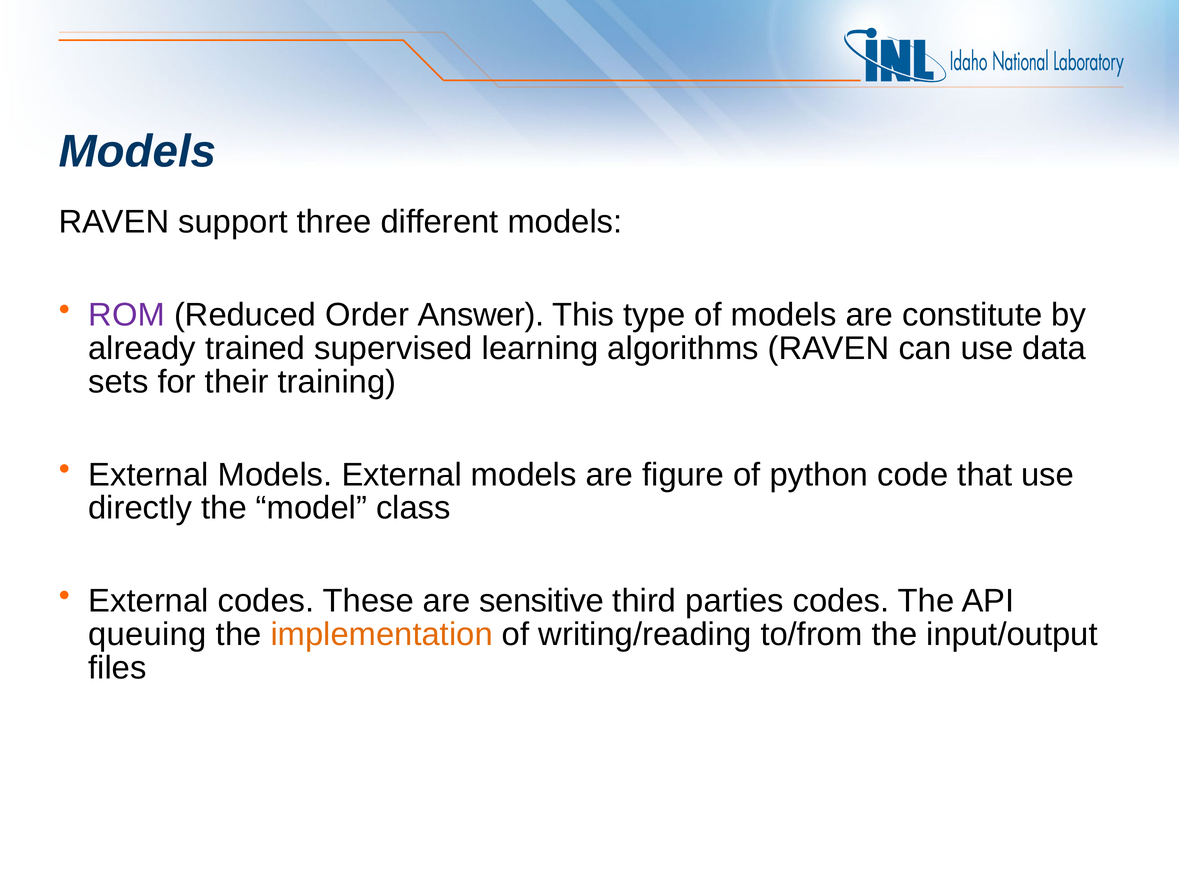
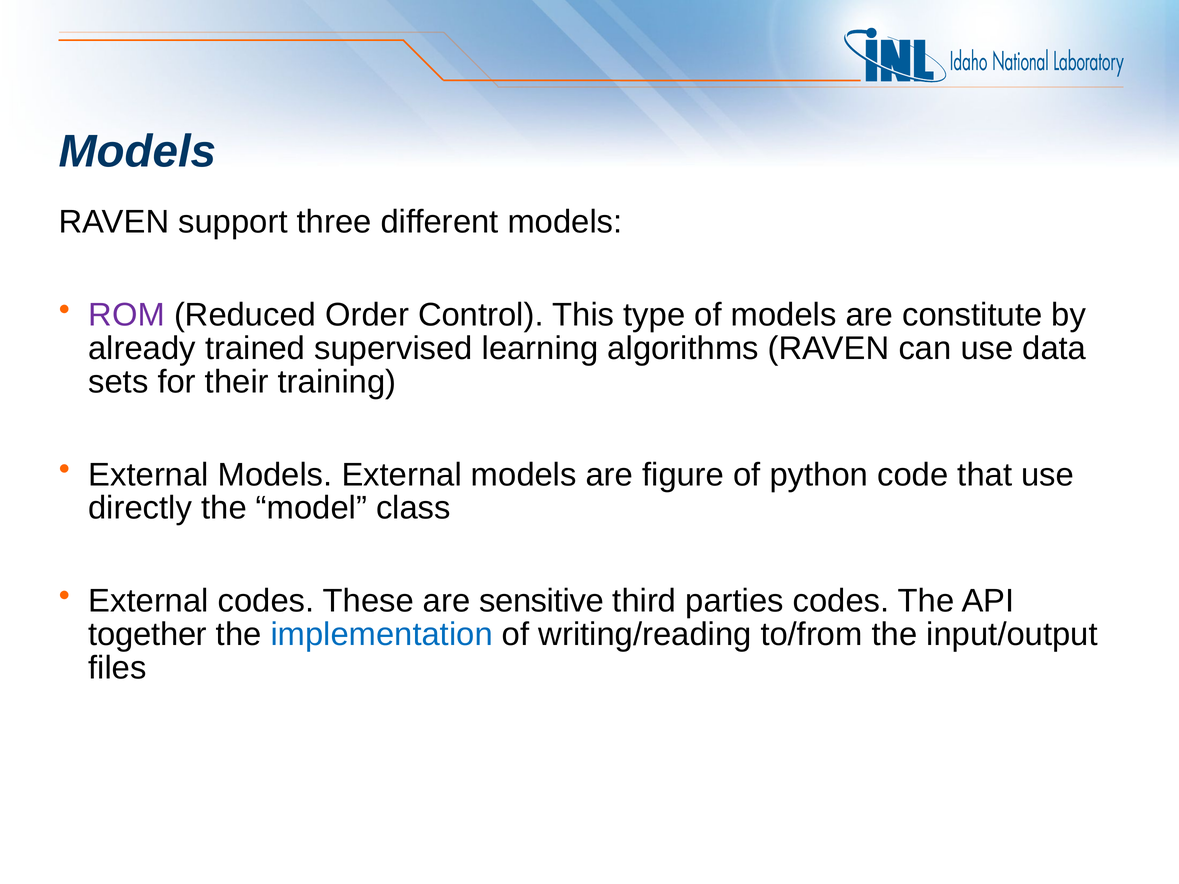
Answer: Answer -> Control (481, 315)
queuing: queuing -> together (148, 635)
implementation colour: orange -> blue (382, 635)
